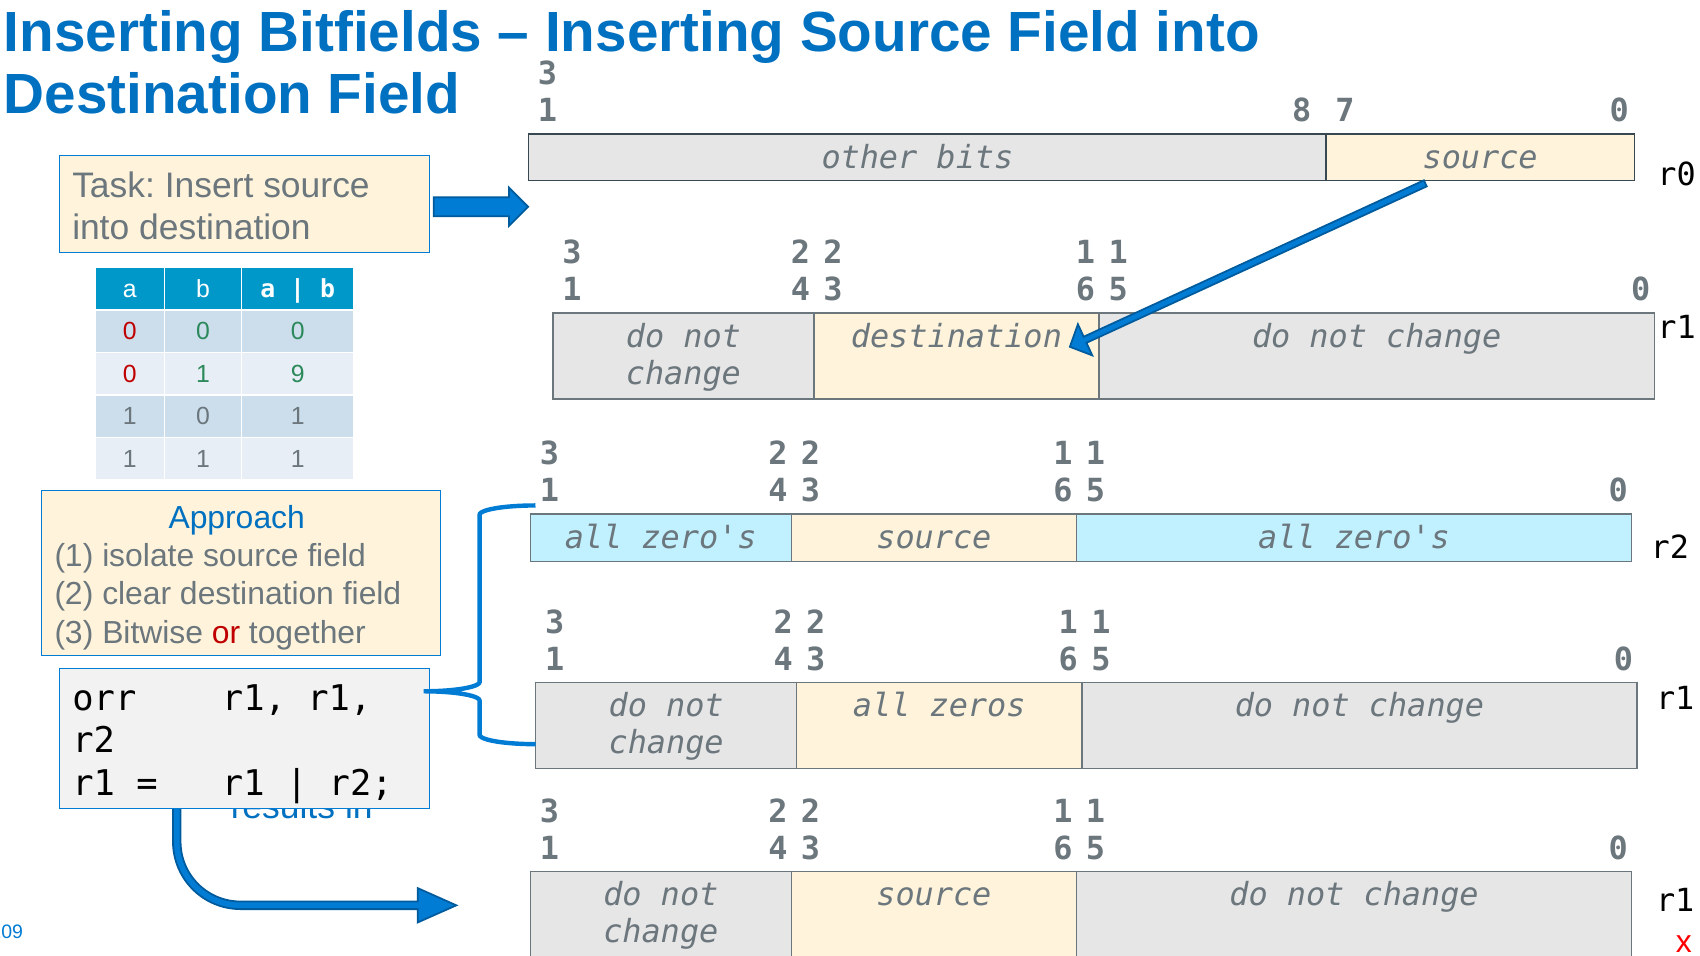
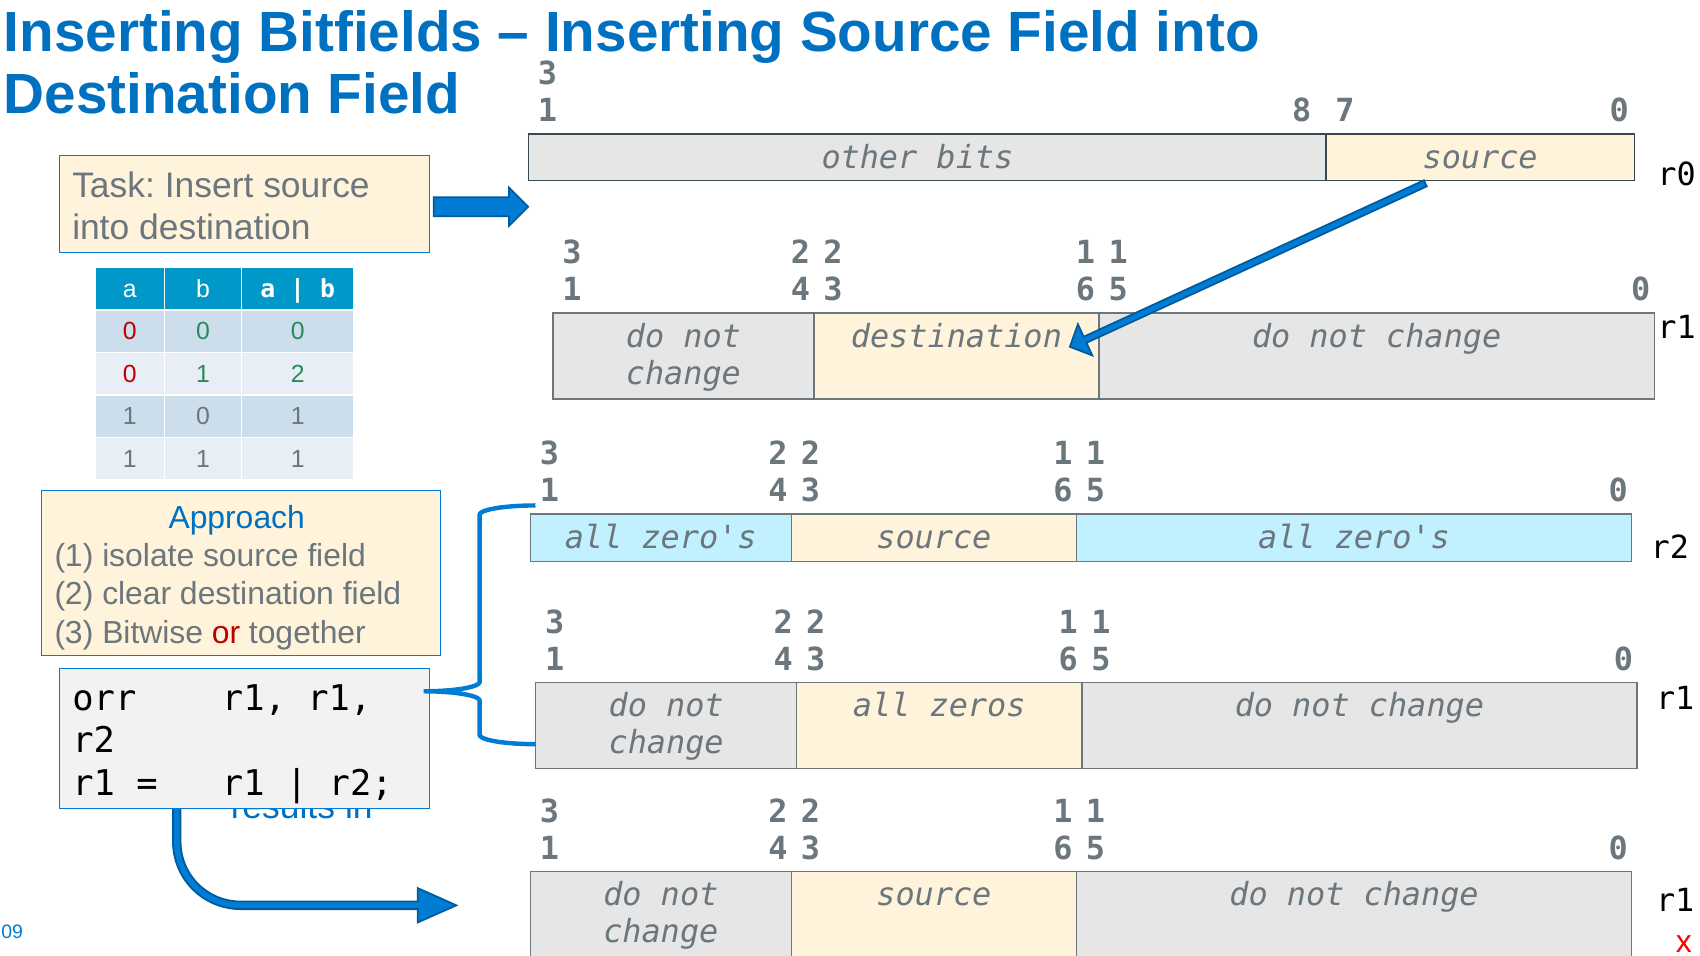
0 1 9: 9 -> 2 (298, 374)
